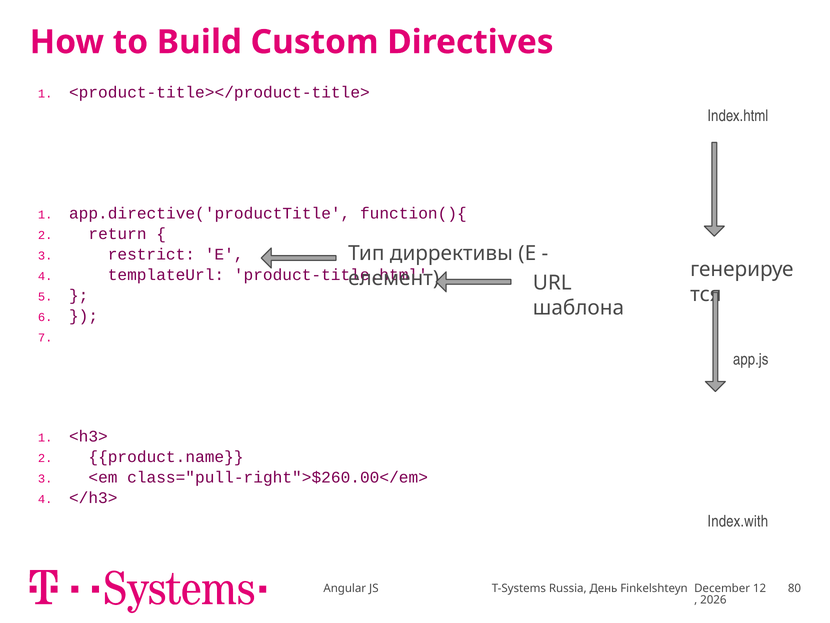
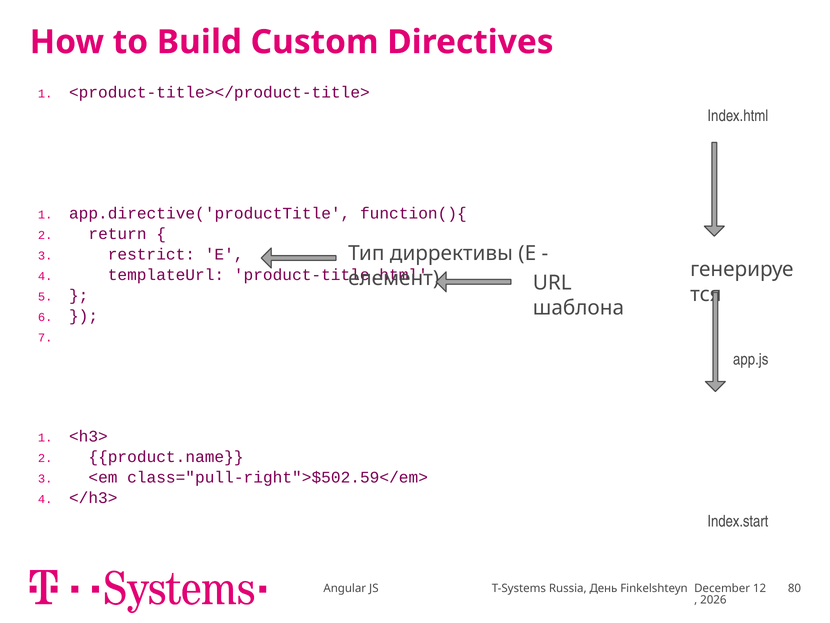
class="pull-right">$260.00</em>: class="pull-right">$260.00</em> -> class="pull-right">$502.59</em> (278, 477)
Index.with: Index.with -> Index.start (738, 521)
